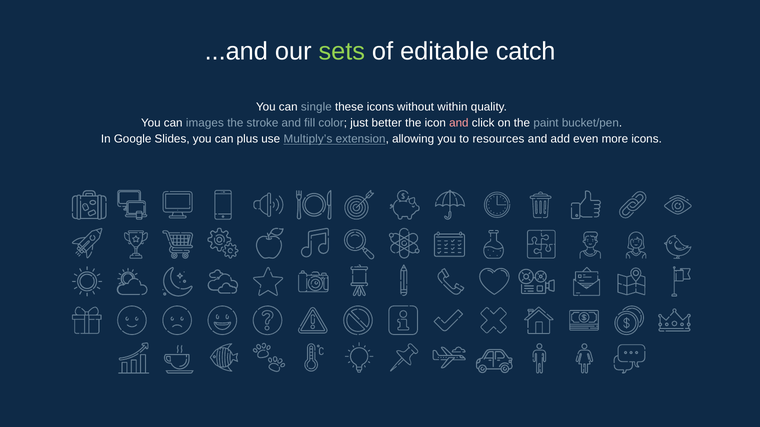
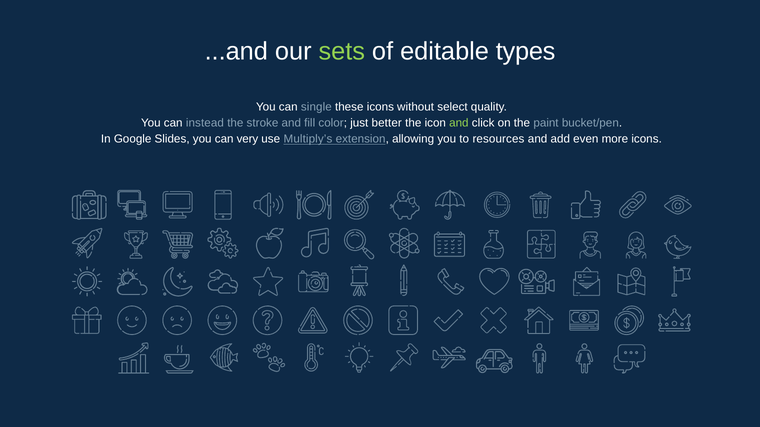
catch: catch -> types (526, 51)
within: within -> select (453, 107)
images: images -> instead (205, 123)
and colour: pink -> light green (459, 123)
plus: plus -> very (247, 139)
